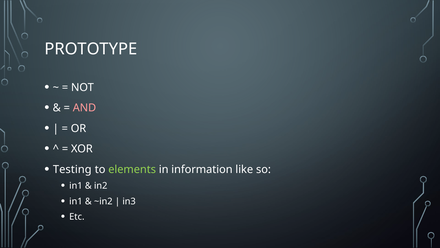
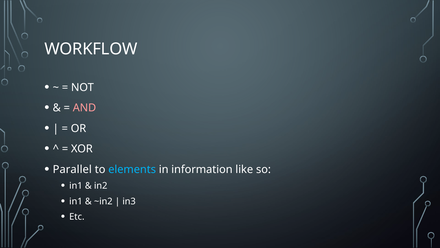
PROTOTYPE: PROTOTYPE -> WORKFLOW (91, 49)
Testing: Testing -> Parallel (72, 169)
elements colour: light green -> light blue (132, 169)
